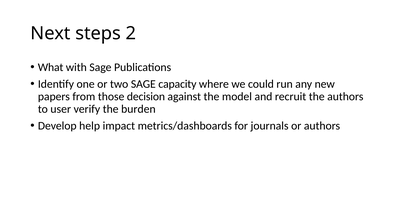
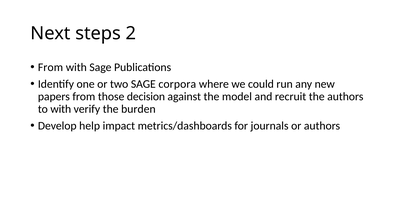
What: What -> From (50, 67)
capacity: capacity -> corpora (177, 84)
to user: user -> with (61, 109)
